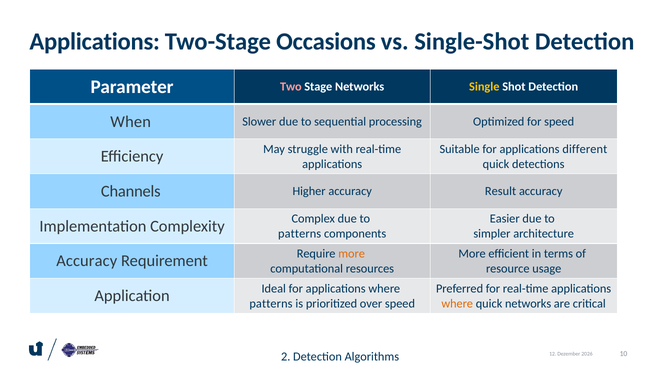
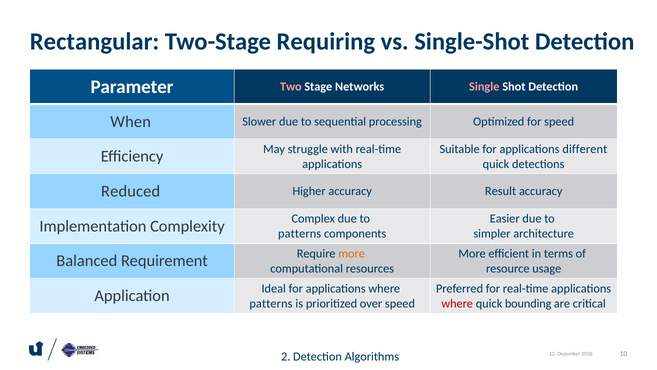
Applications: Applications -> Rectangular (95, 41)
Occasions: Occasions -> Requiring (326, 41)
Single colour: yellow -> pink (484, 87)
Channels: Channels -> Reduced (131, 191)
Accuracy: Accuracy -> Balanced (87, 261)
where colour: orange -> red (457, 303)
quick networks: networks -> bounding (528, 303)
